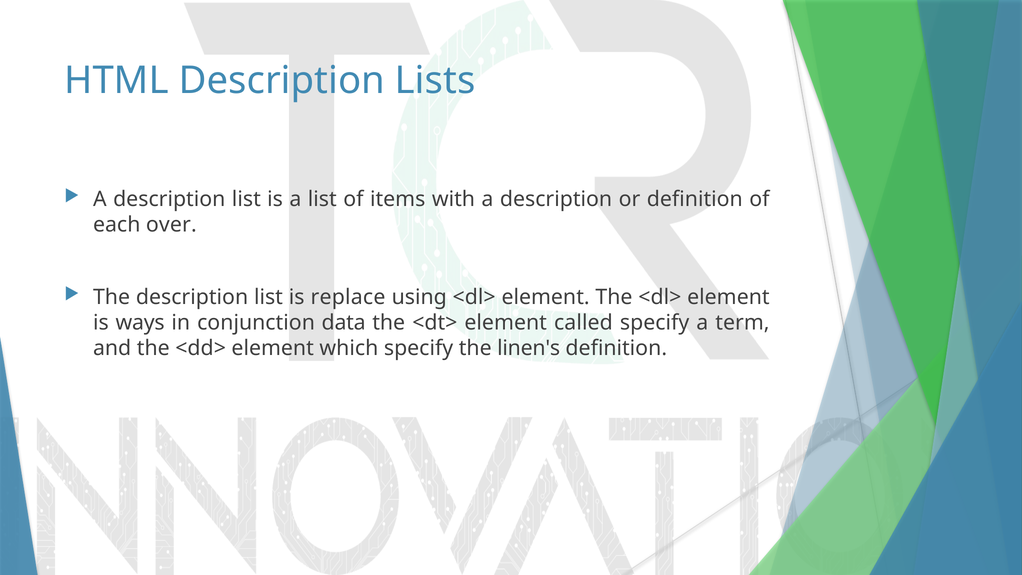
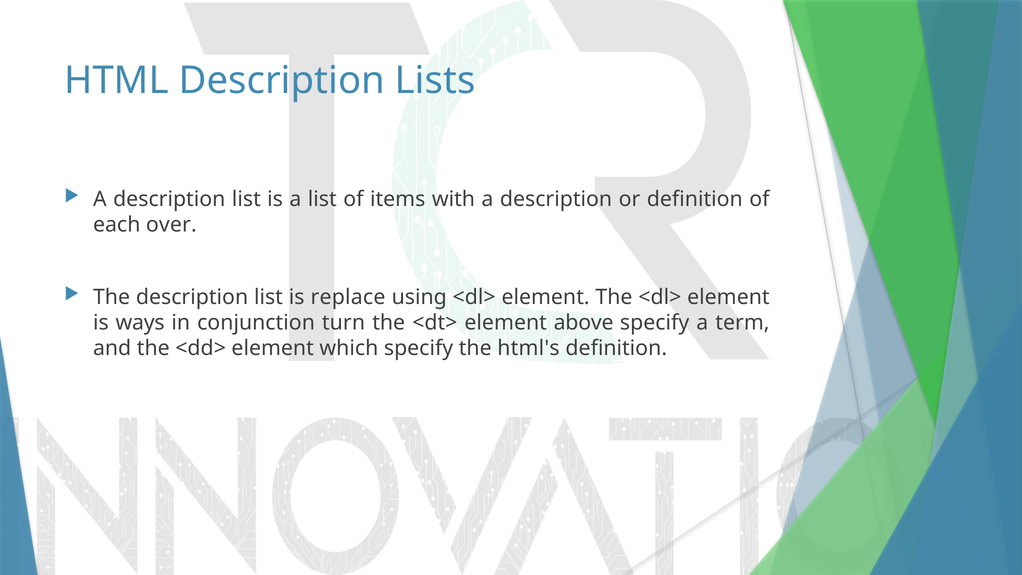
data: data -> turn (343, 323)
called: called -> above (584, 323)
linen's: linen's -> html's (528, 348)
